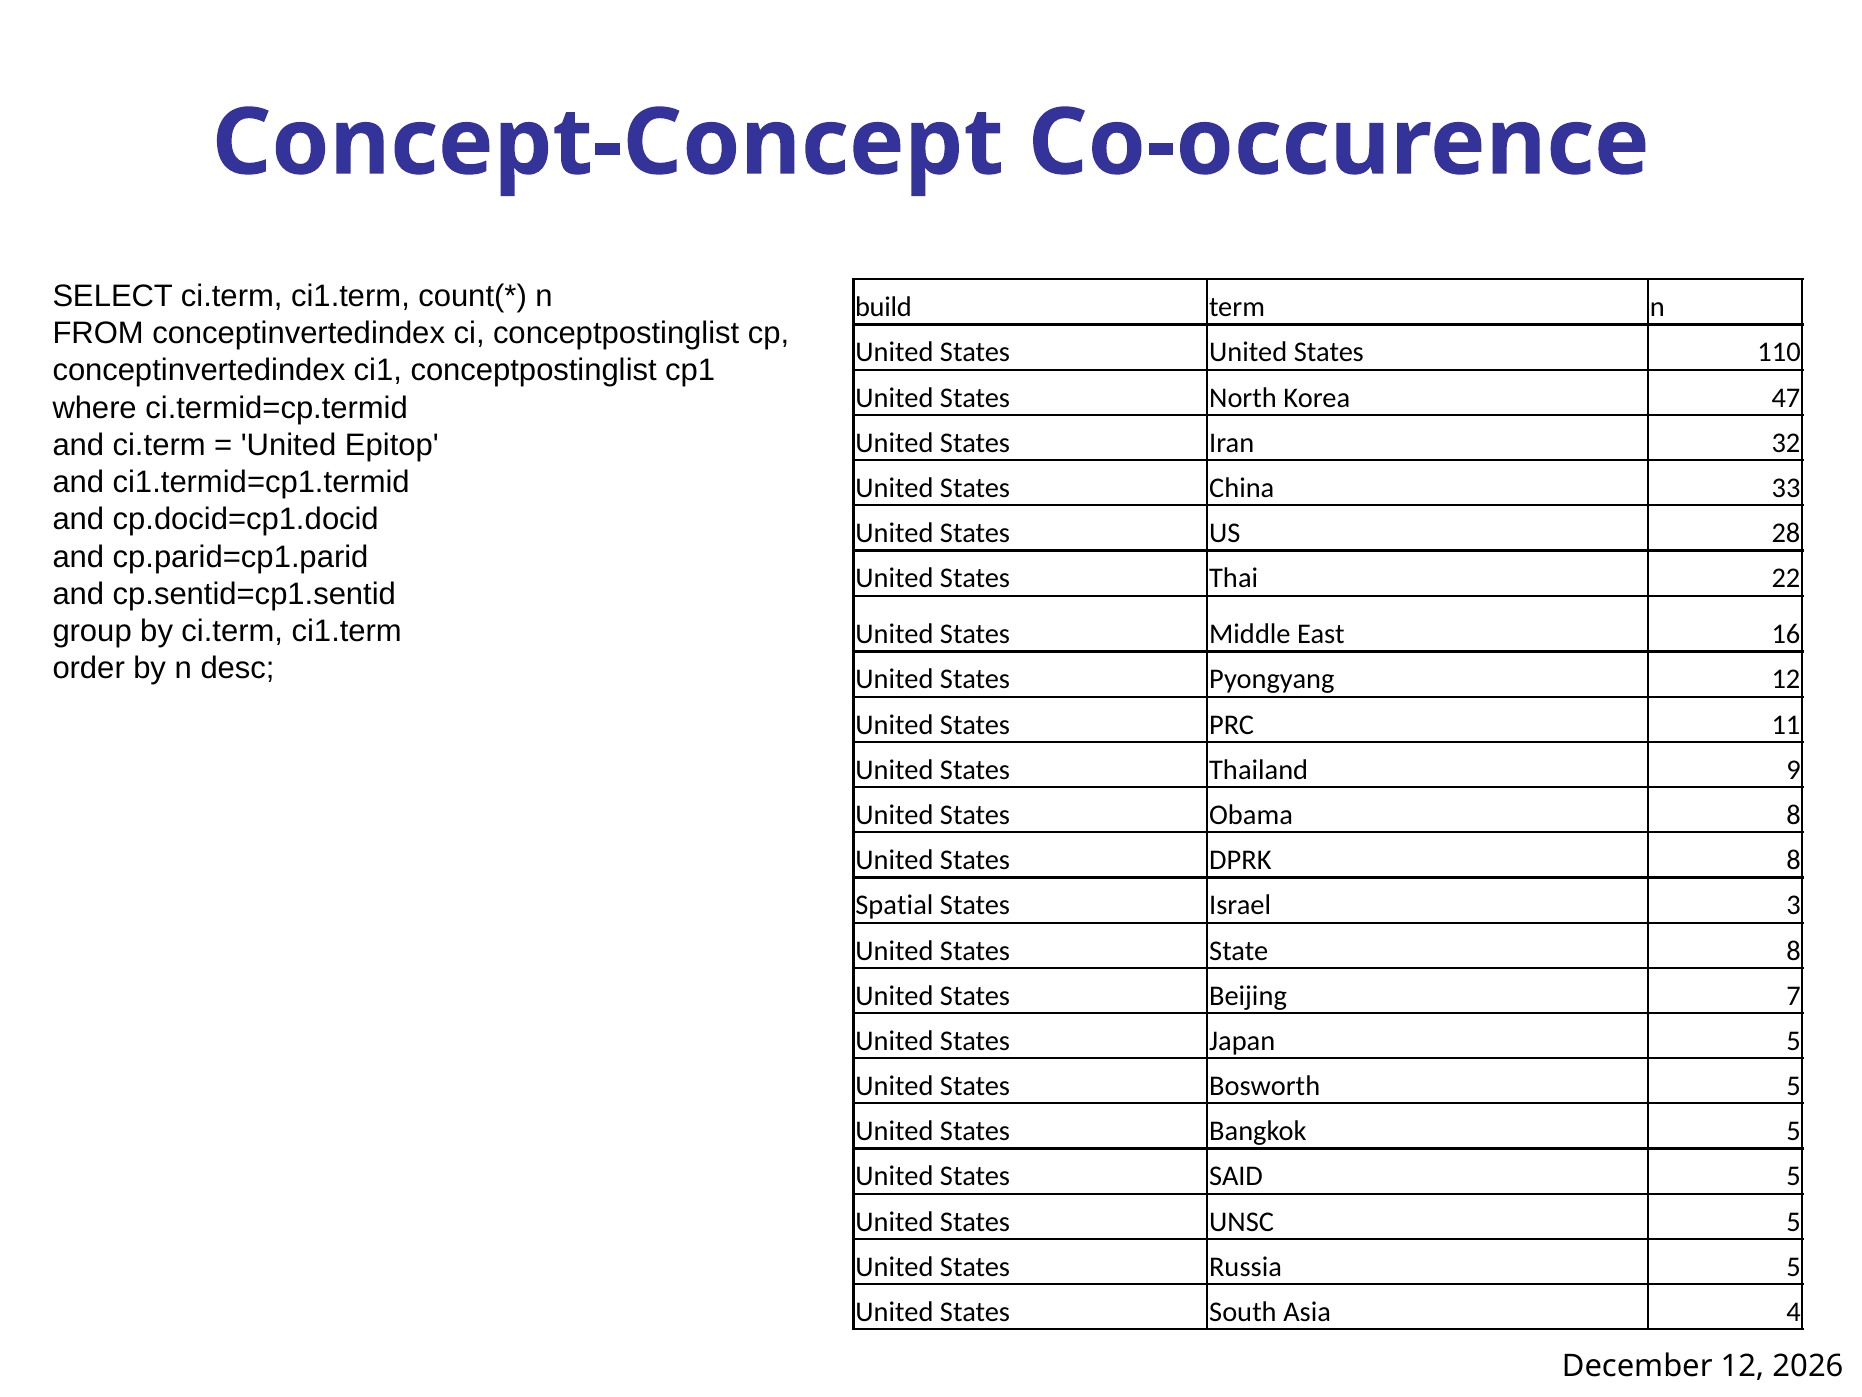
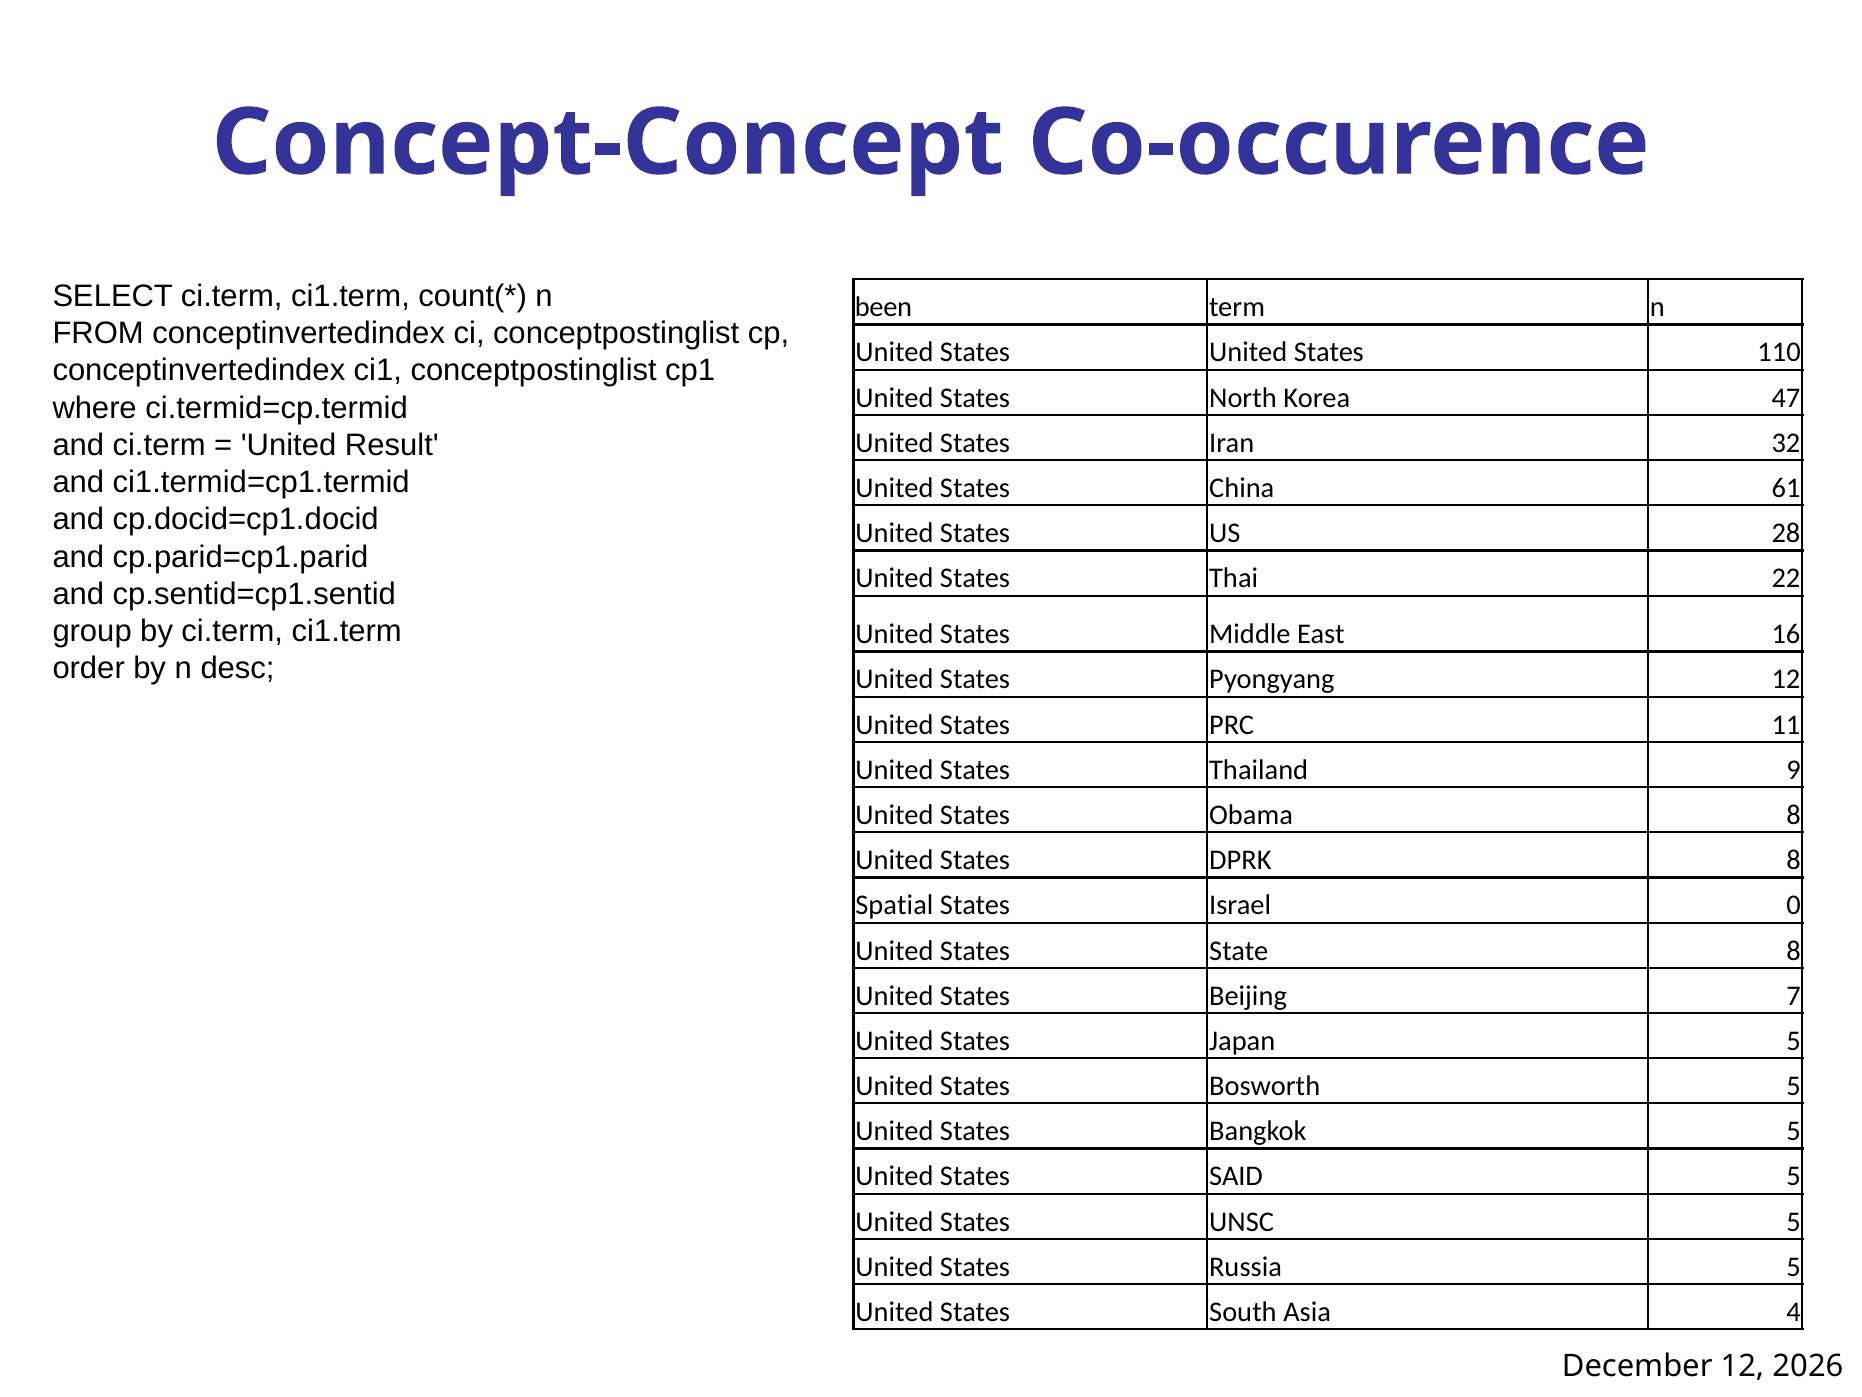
build: build -> been (883, 307)
Epitop: Epitop -> Result (392, 445)
33: 33 -> 61 (1786, 488)
3: 3 -> 0 (1793, 905)
